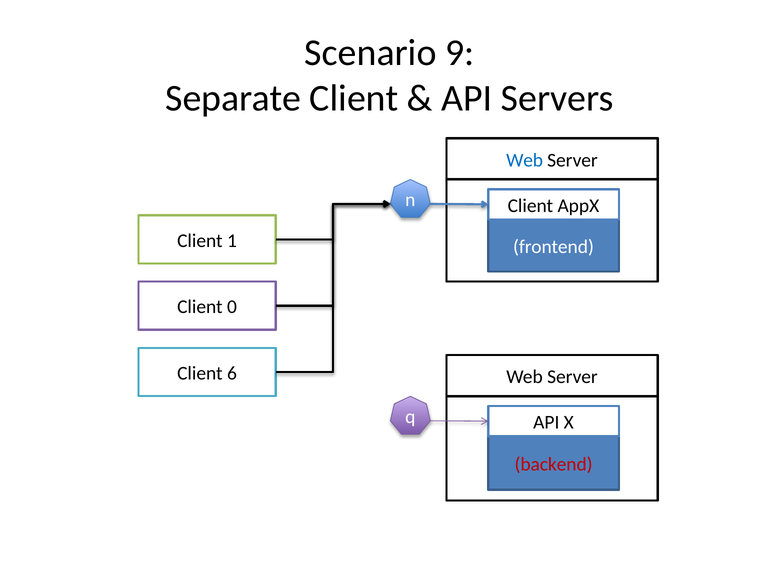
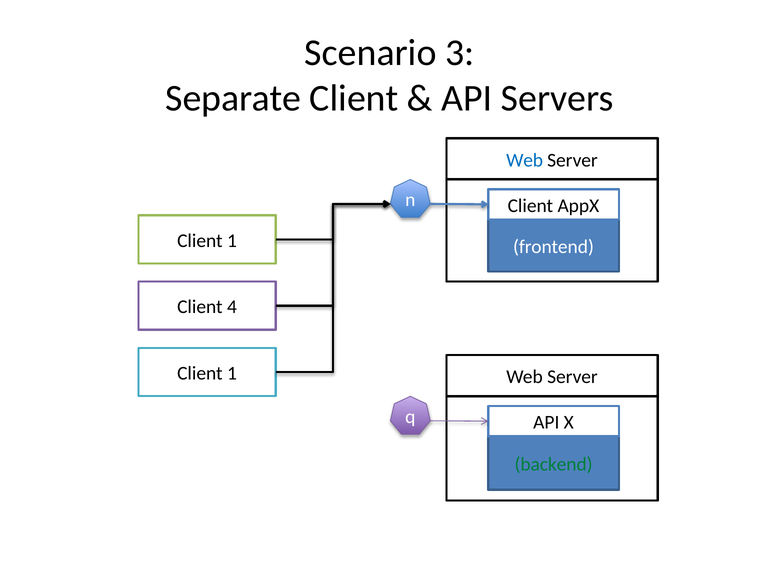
9: 9 -> 3 (460, 53)
0: 0 -> 4 (232, 307)
6: 6 -> 1 (232, 373)
backend colour: red -> green (554, 465)
